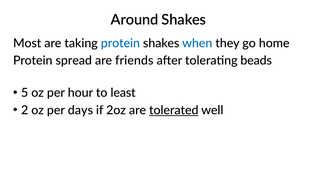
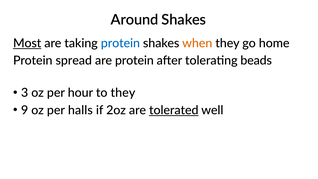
Most underline: none -> present (27, 43)
when colour: blue -> orange (197, 43)
are friends: friends -> protein (134, 61)
5: 5 -> 3 (25, 93)
to least: least -> they (123, 93)
2: 2 -> 9 (25, 110)
days: days -> halls (80, 110)
